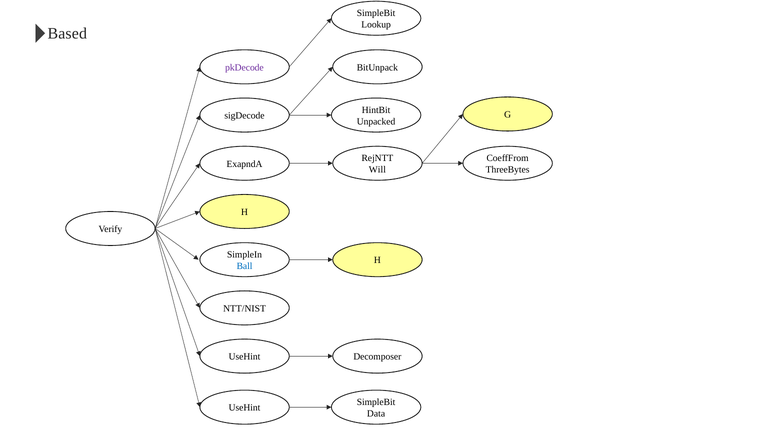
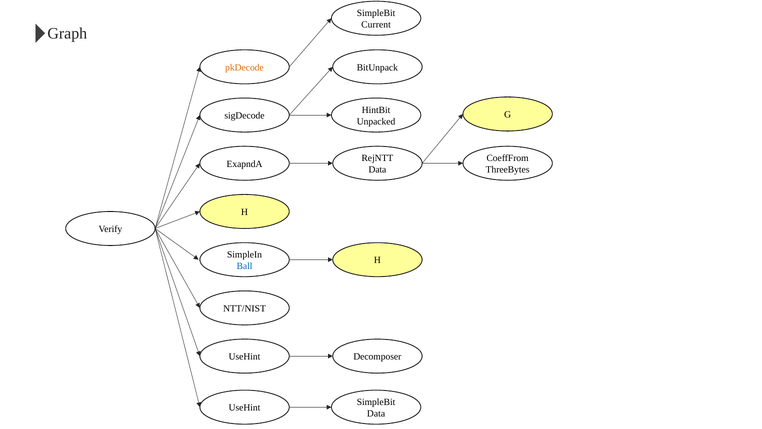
Lookup: Lookup -> Current (376, 25)
Based: Based -> Graph (67, 33)
pkDecode colour: purple -> orange (244, 67)
Will: Will -> Data (377, 169)
